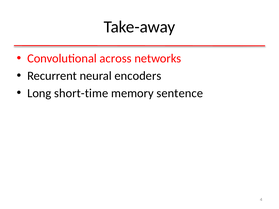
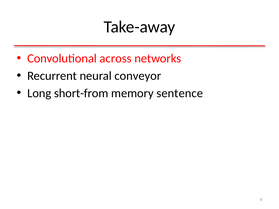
encoders: encoders -> conveyor (138, 76)
short-time: short-time -> short-from (81, 93)
